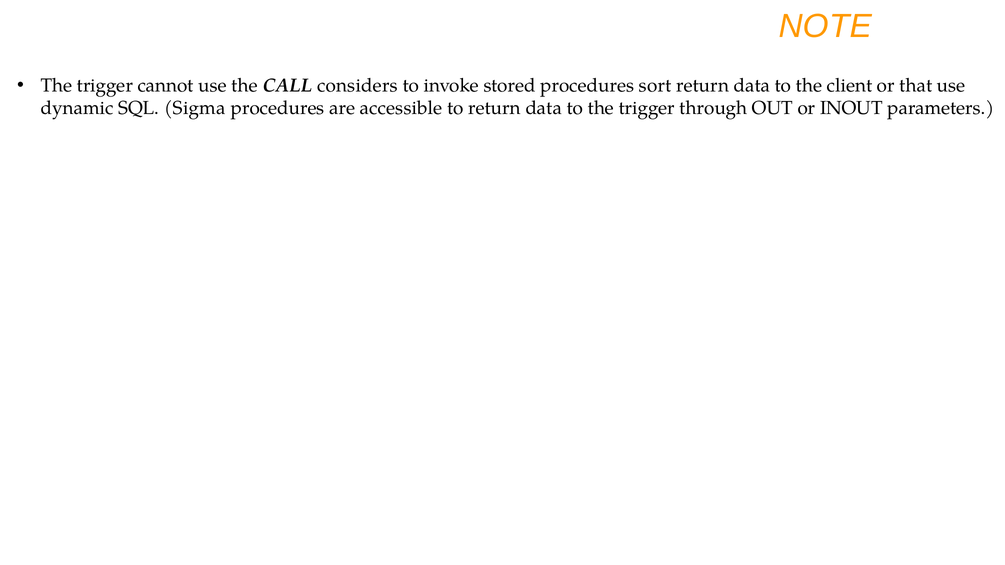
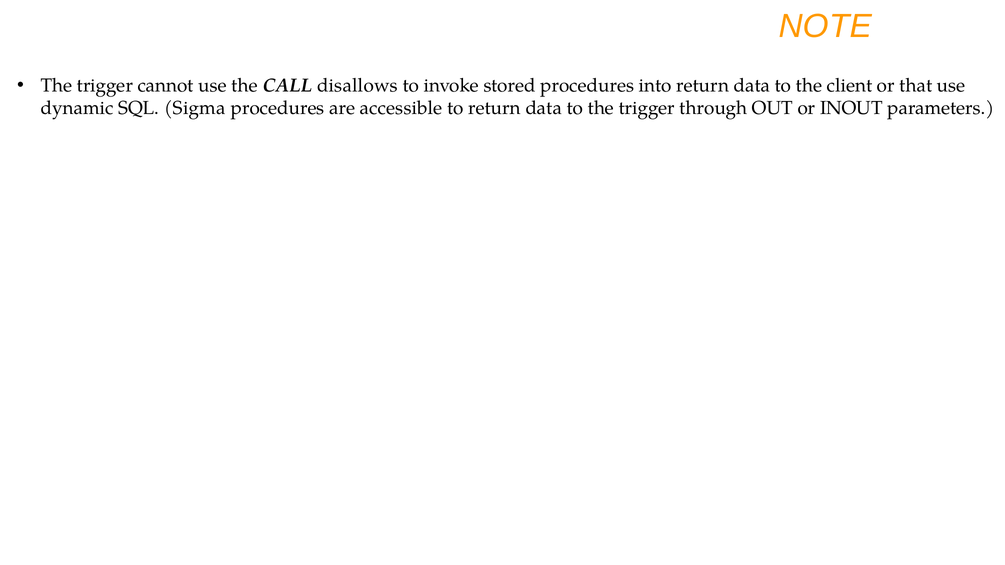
considers: considers -> disallows (358, 85)
sort: sort -> into (655, 85)
